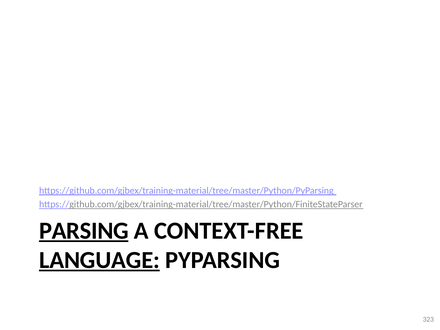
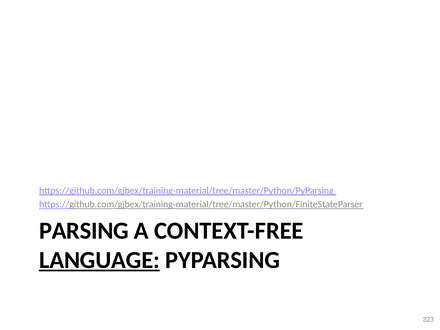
PARSING underline: present -> none (84, 231)
